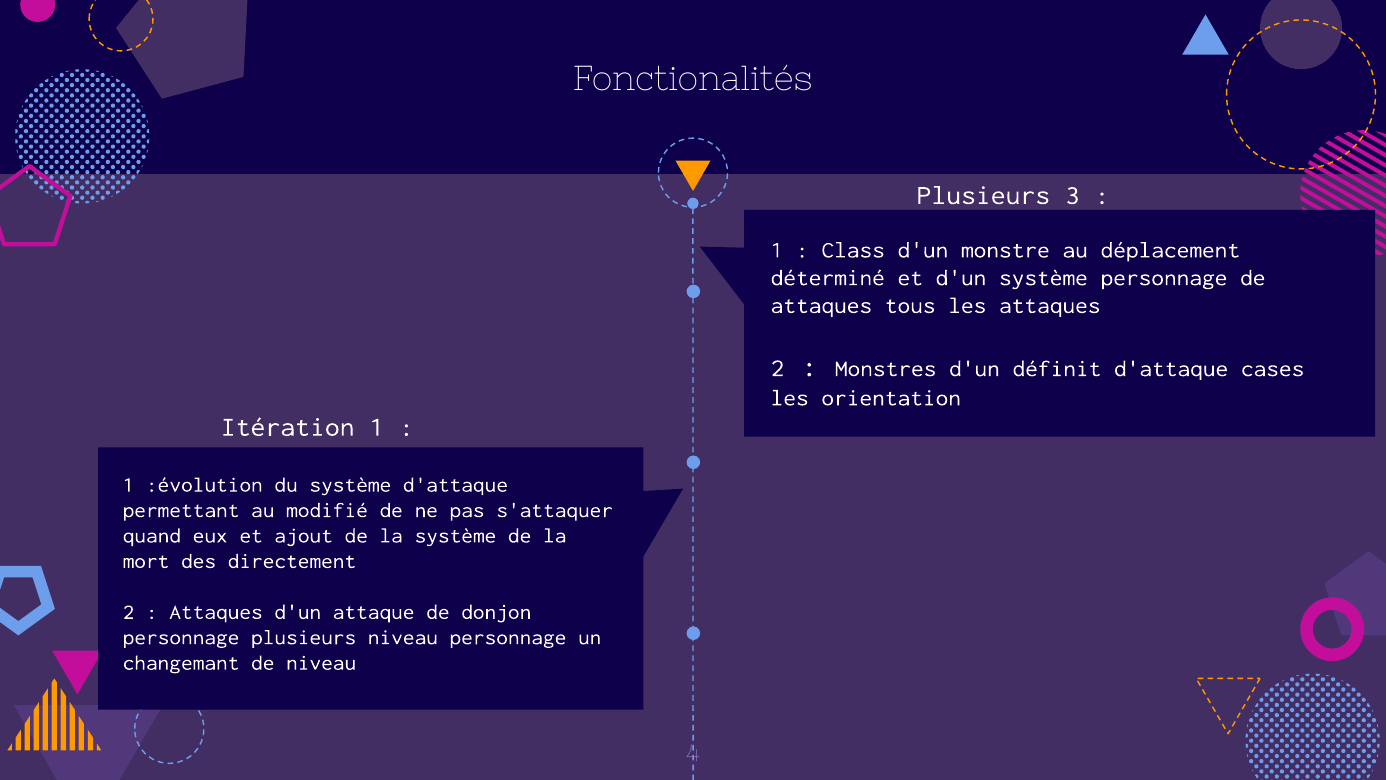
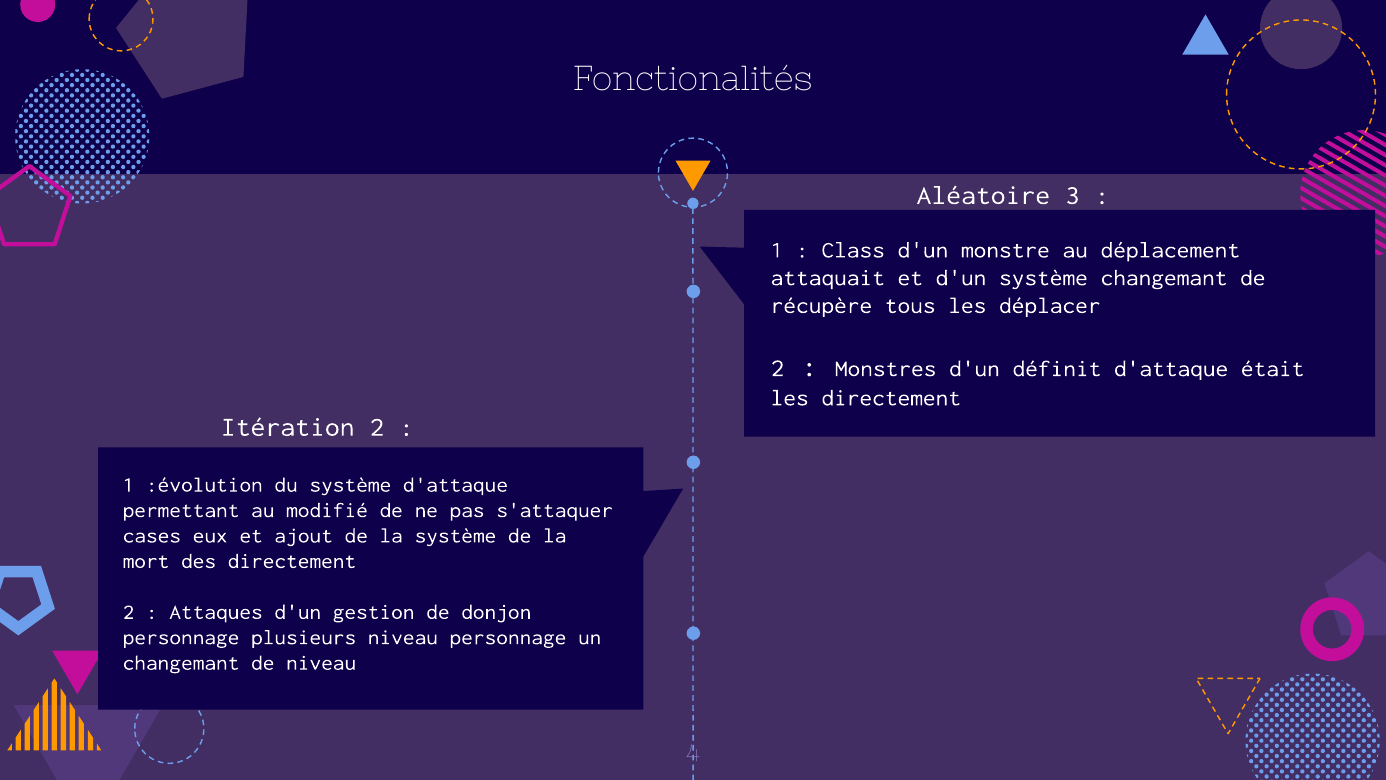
Plusieurs: Plusieurs -> Aléatoire (983, 195)
déterminé: déterminé -> attaquait (828, 277)
système personnage: personnage -> changemant (1164, 277)
attaques: attaques -> récupère (821, 305)
les attaques: attaques -> déplacer (1050, 305)
cases: cases -> était (1273, 368)
les orientation: orientation -> directement (891, 398)
Itération 1: 1 -> 2 (377, 427)
quand: quand -> cases (152, 535)
attaque: attaque -> gestion (374, 612)
